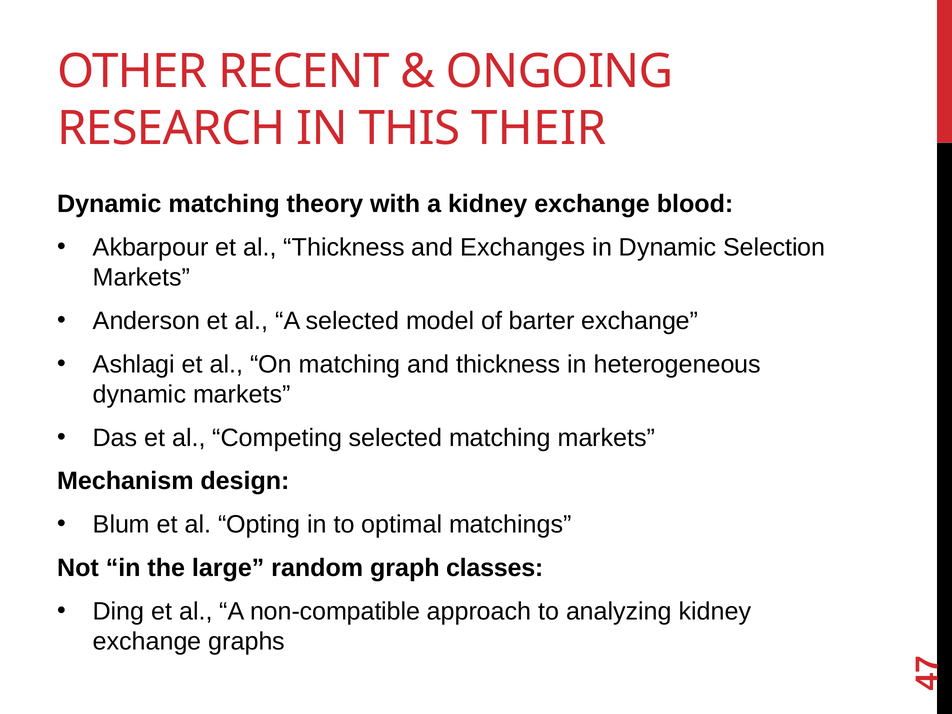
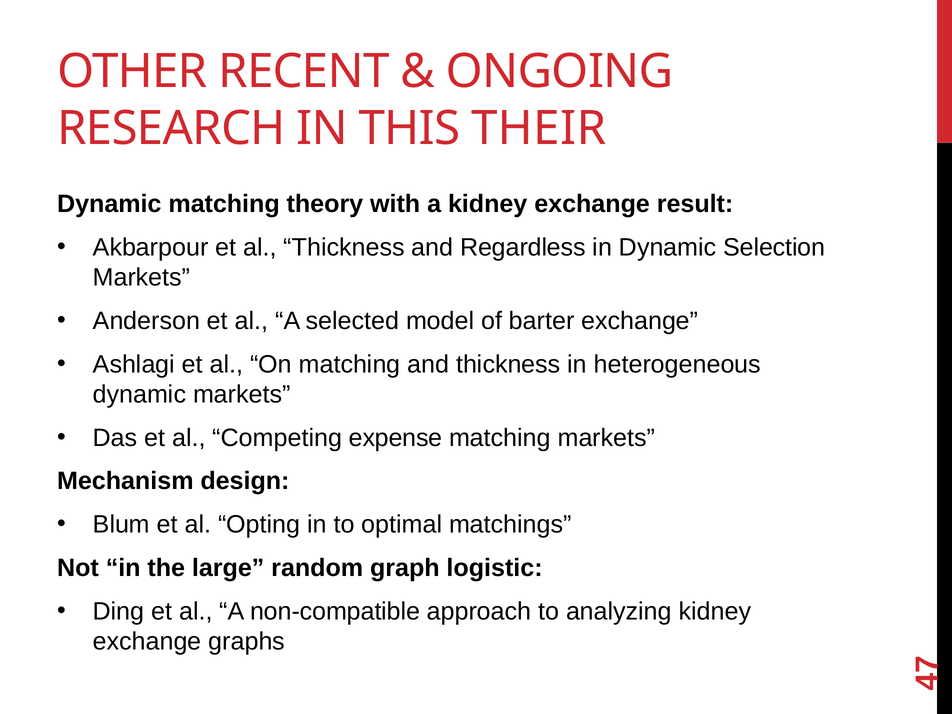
blood: blood -> result (695, 204)
Exchanges: Exchanges -> Regardless (523, 247)
Competing selected: selected -> expense (396, 438)
classes: classes -> logistic (495, 568)
